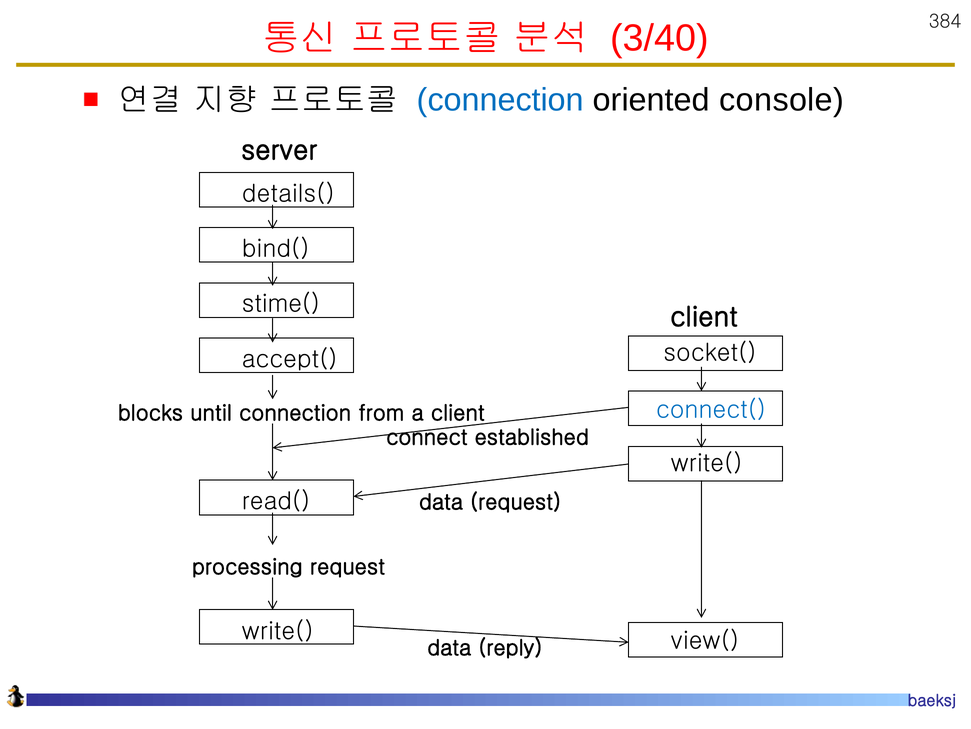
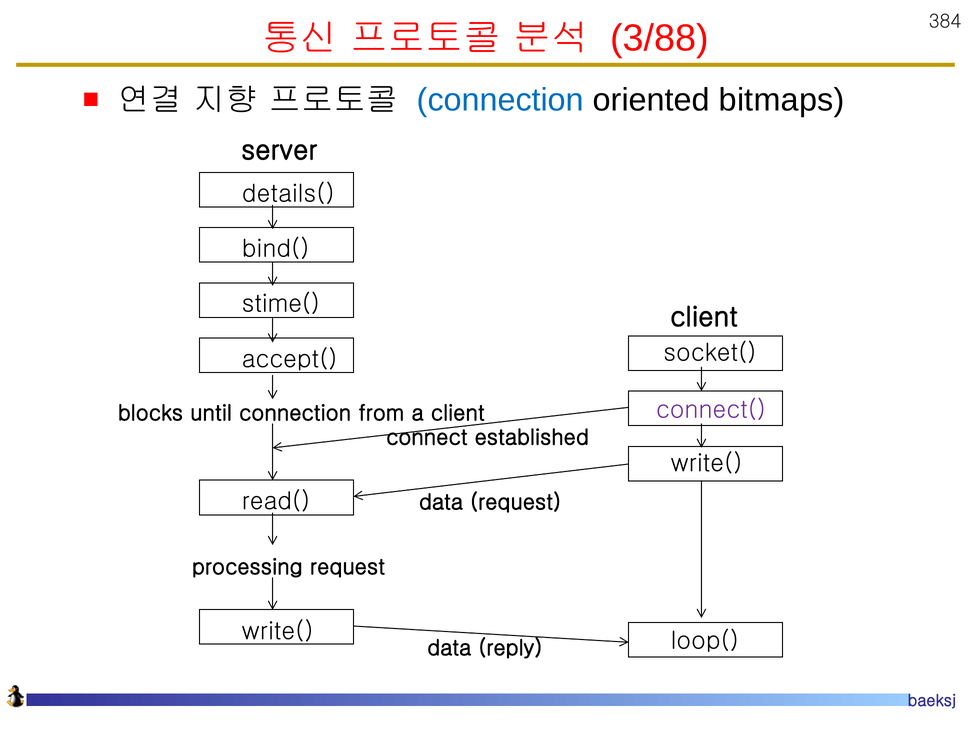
3/40: 3/40 -> 3/88 (660, 38)
console: console -> bitmaps (782, 100)
connect( colour: blue -> purple (711, 409)
view(: view( -> loop( (705, 640)
